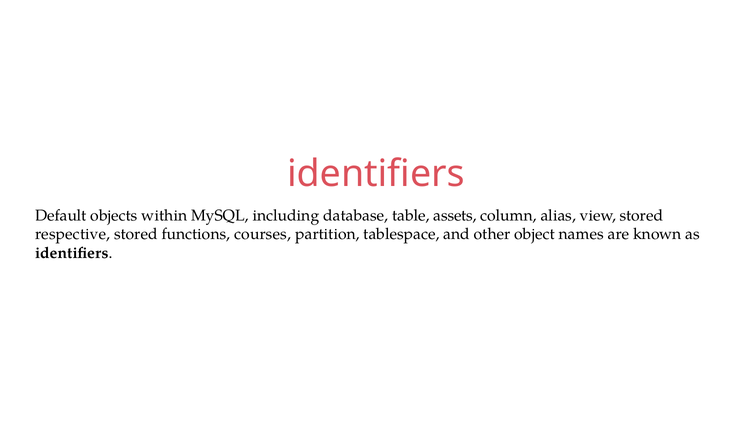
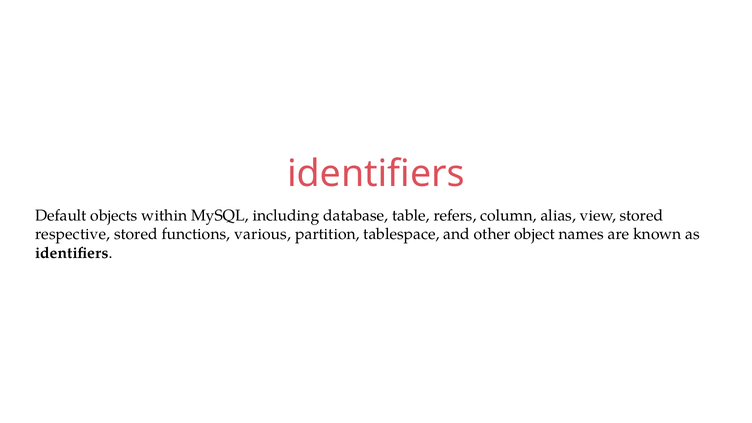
assets: assets -> refers (455, 215)
courses: courses -> various (263, 234)
